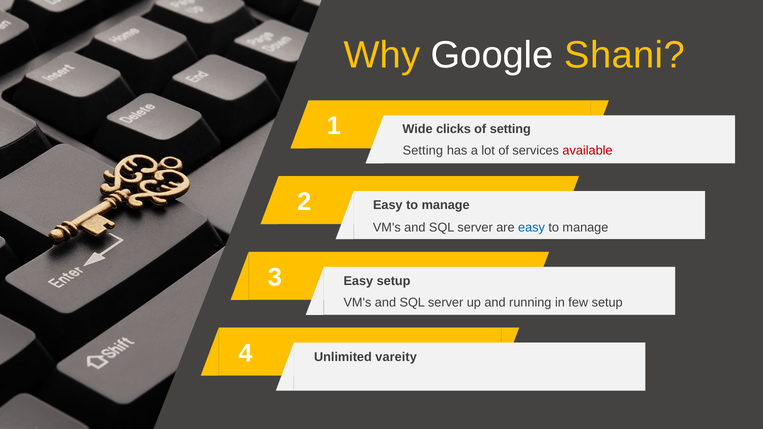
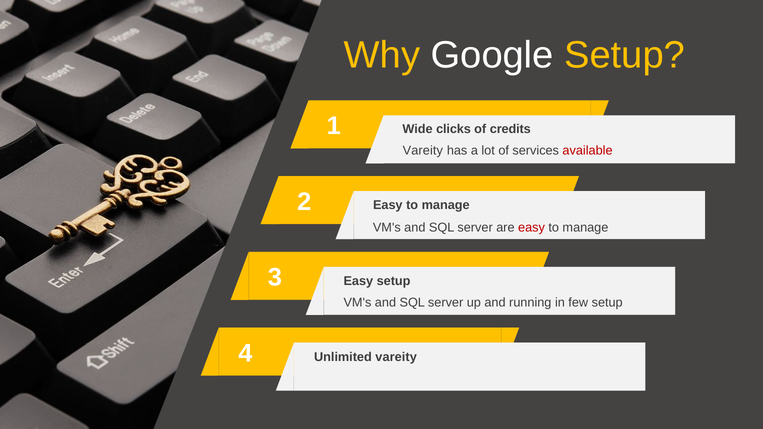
Google Shani: Shani -> Setup (625, 55)
of setting: setting -> credits (510, 129)
Setting: Setting -> Vareity (423, 151)
easy colour: blue -> red (531, 228)
